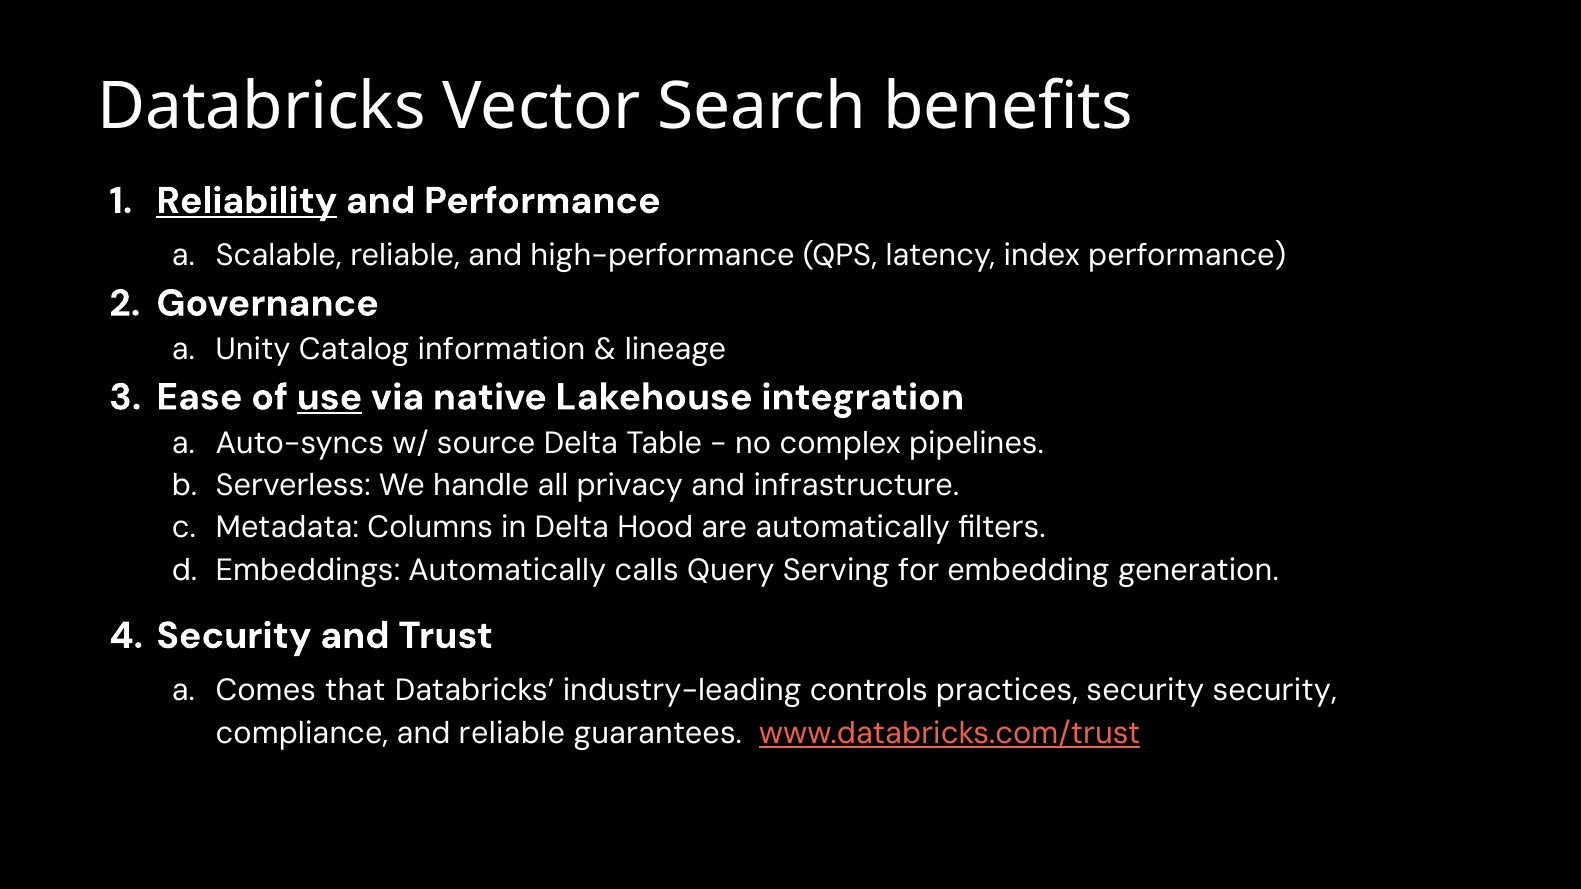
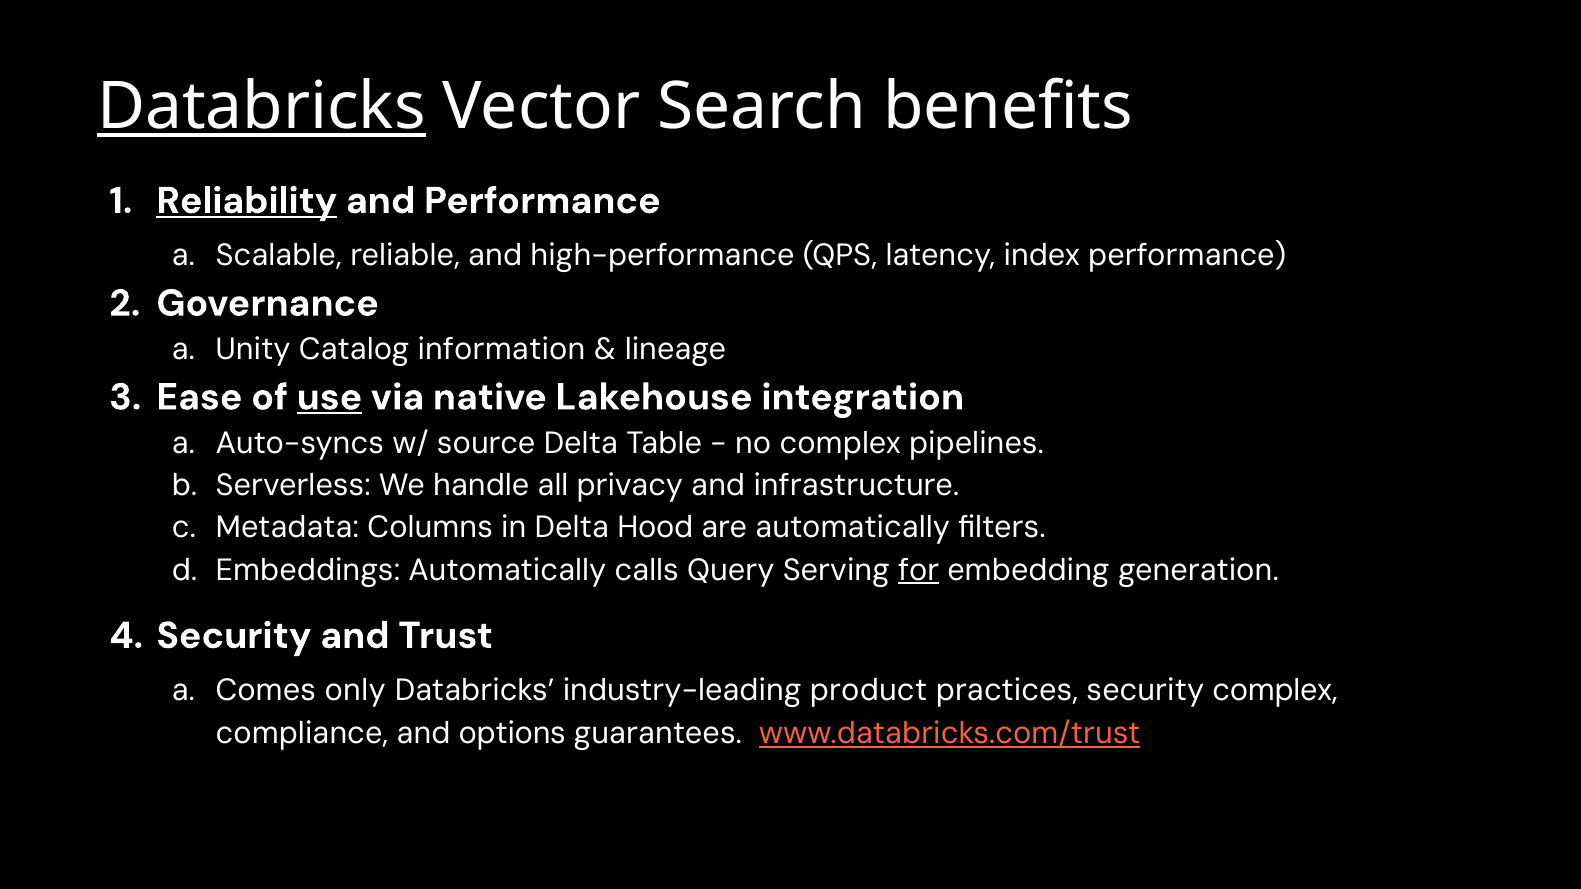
Databricks underline: none -> present (261, 107)
for underline: none -> present (919, 570)
that: that -> only (355, 690)
controls: controls -> product (869, 690)
security security: security -> complex (1275, 690)
and reliable: reliable -> options (512, 733)
